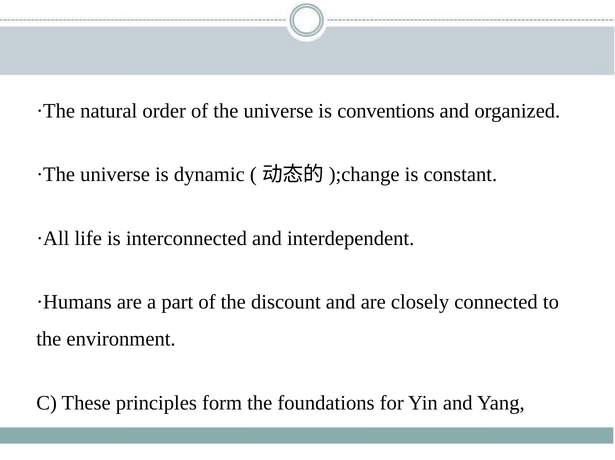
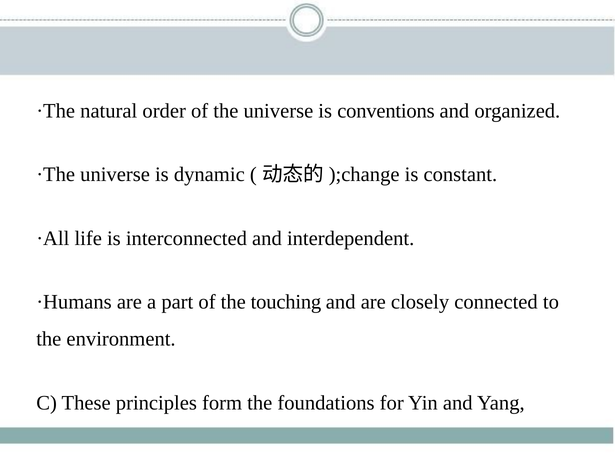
discount: discount -> touching (286, 302)
